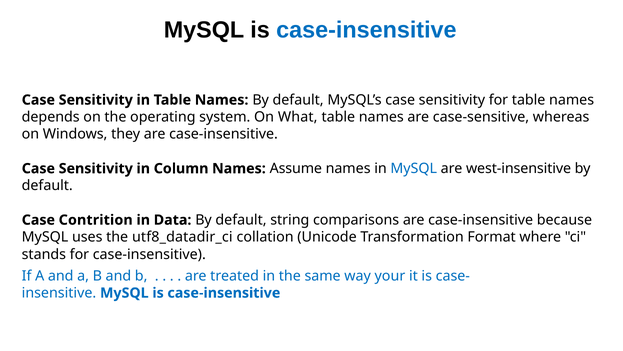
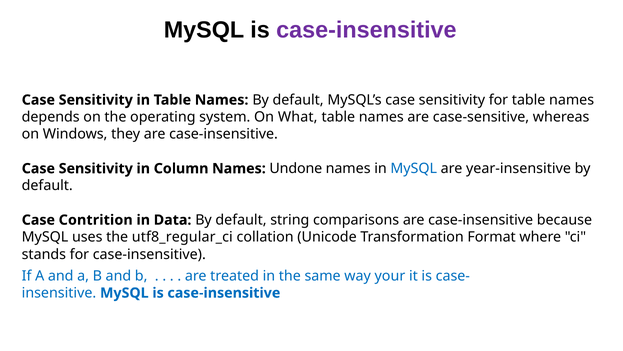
case-insensitive colour: blue -> purple (366, 30)
Assume: Assume -> Undone (296, 168)
west-insensitive: west-insensitive -> year-insensitive (518, 168)
utf8_datadir_ci: utf8_datadir_ci -> utf8_regular_ci (182, 237)
